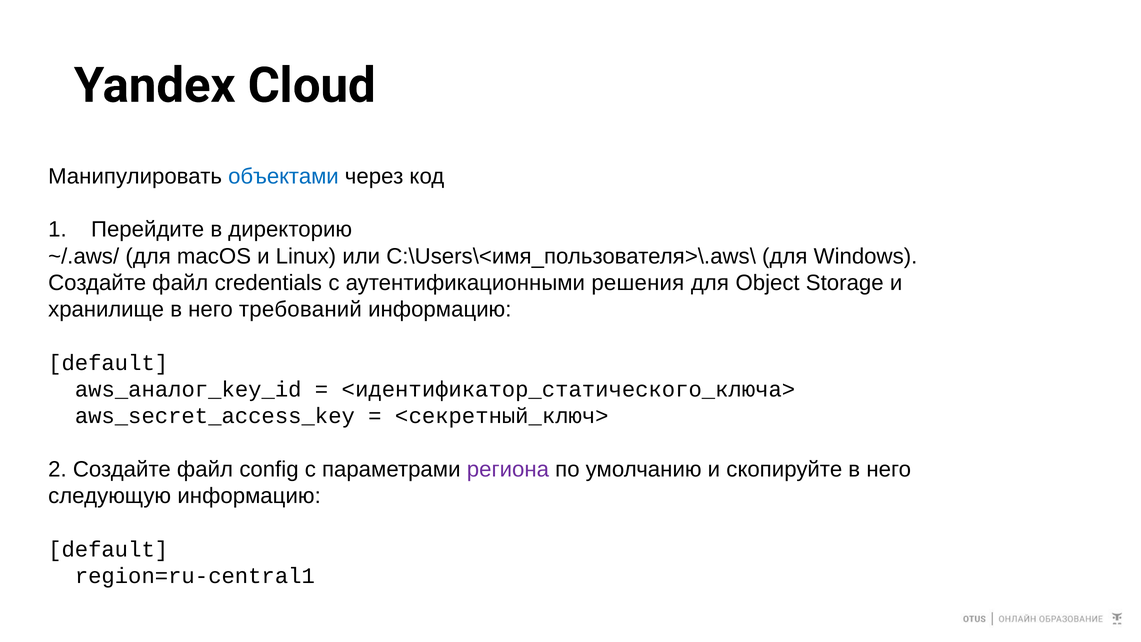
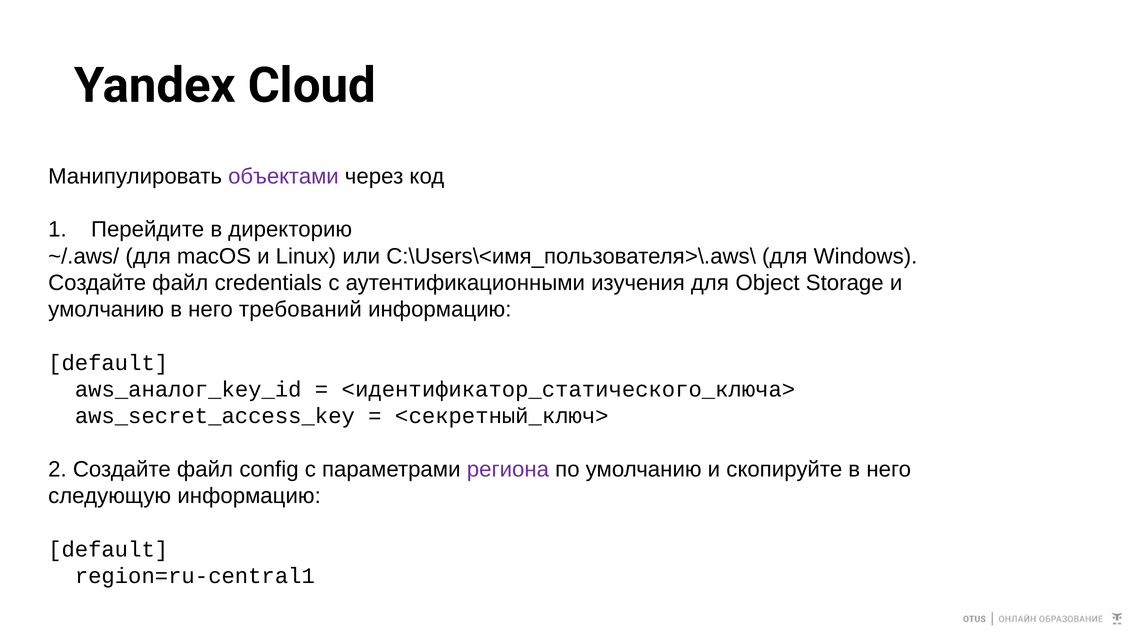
объектами colour: blue -> purple (283, 176)
решения: решения -> изучения (638, 283)
хранилище: хранилище -> умолчанию (106, 309)
